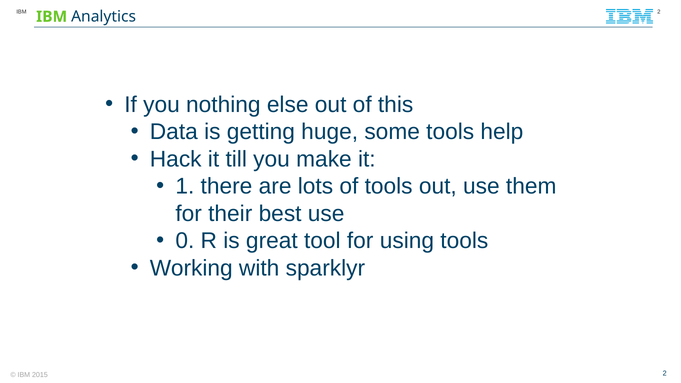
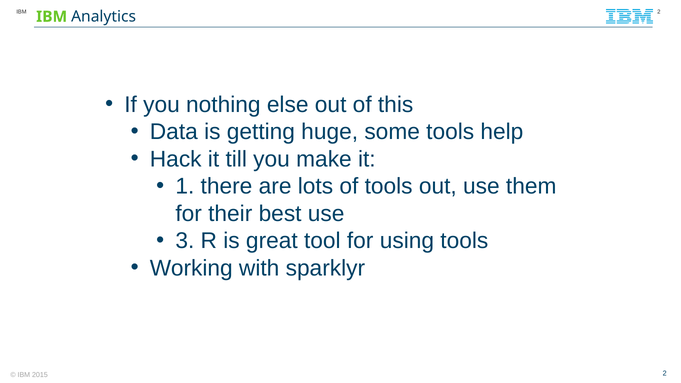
0: 0 -> 3 (185, 241)
